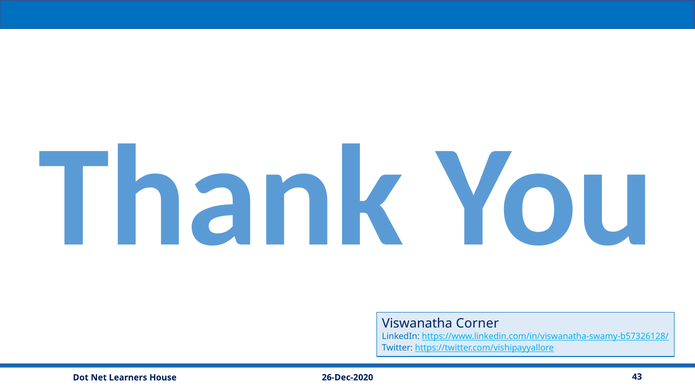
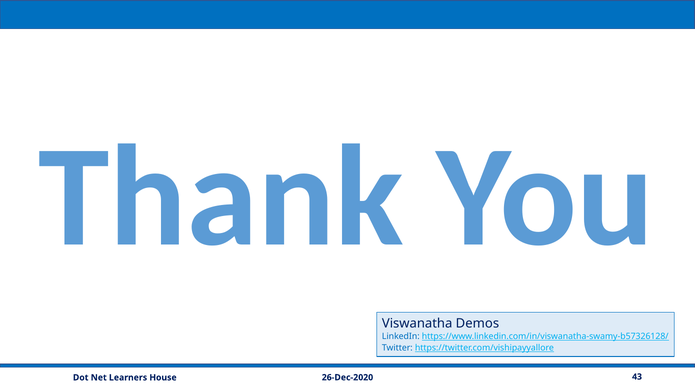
Corner: Corner -> Demos (477, 323)
